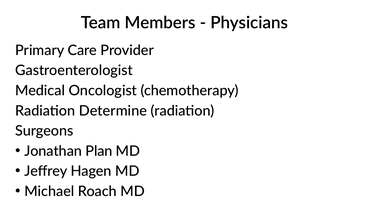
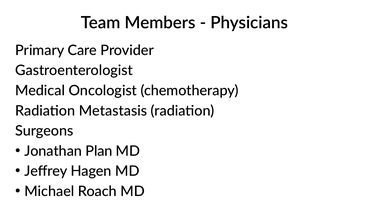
Determine: Determine -> Metastasis (113, 111)
